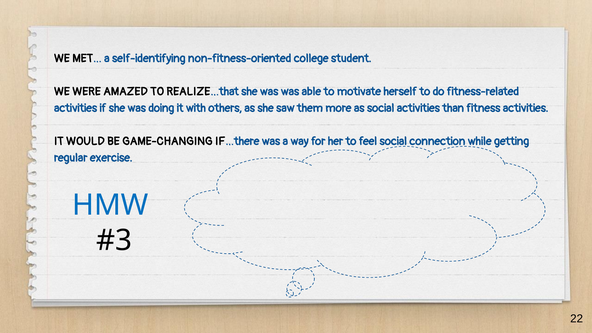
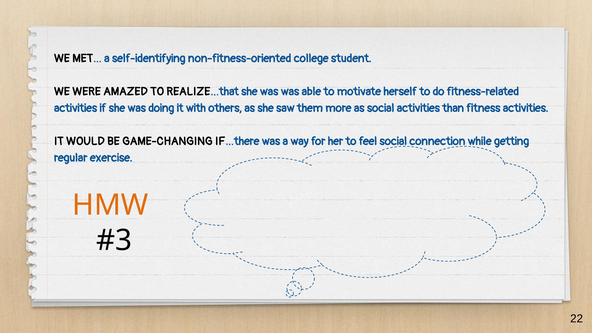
HMW colour: blue -> orange (110, 205)
